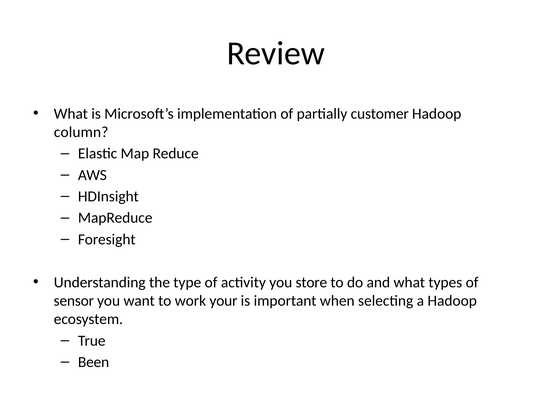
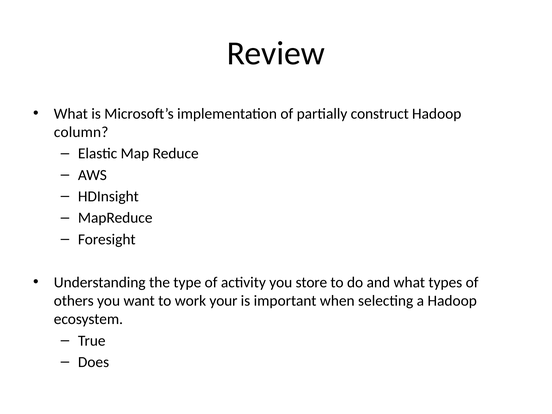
customer: customer -> construct (380, 114)
sensor: sensor -> others (74, 301)
Been: Been -> Does (94, 362)
